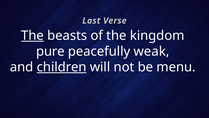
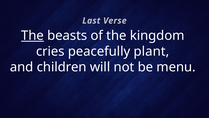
pure: pure -> cries (50, 51)
weak: weak -> plant (151, 51)
children underline: present -> none (62, 67)
